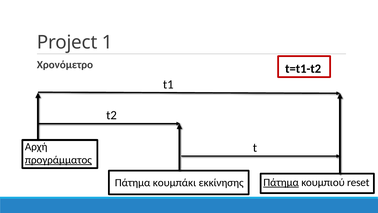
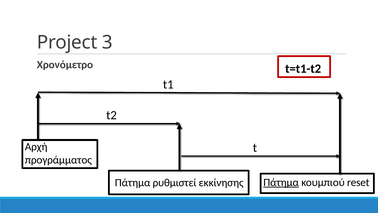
1: 1 -> 3 (107, 42)
προγράμματος underline: present -> none (58, 160)
κουμπάκι: κουμπάκι -> ρυθμιστεί (175, 182)
